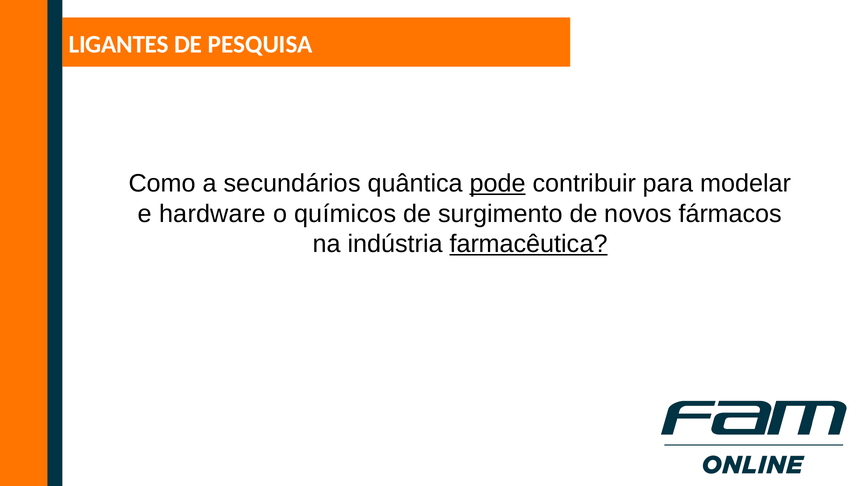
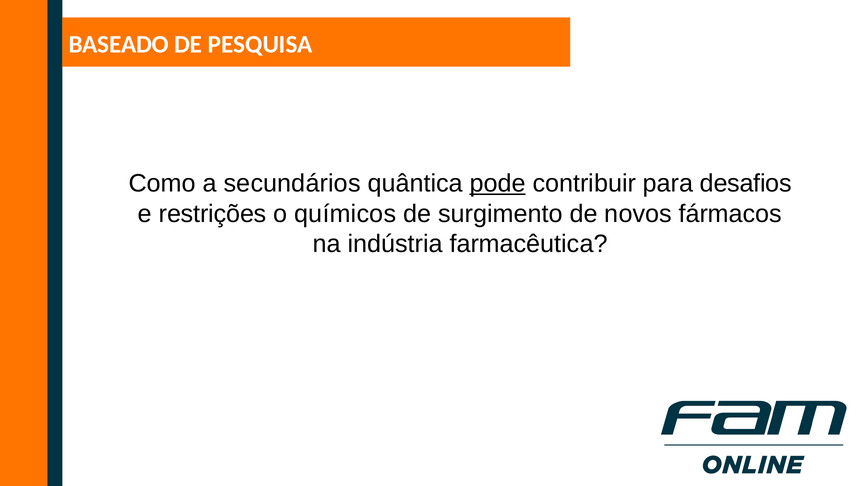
LIGANTES: LIGANTES -> BASEADO (119, 44)
modelar: modelar -> desafios (746, 183)
hardware: hardware -> restrições (213, 214)
farmacêutica underline: present -> none (529, 244)
